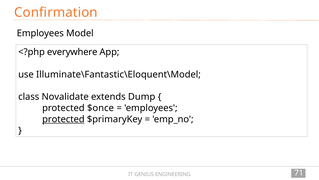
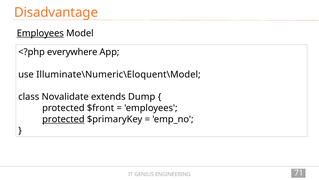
Confirmation: Confirmation -> Disadvantage (56, 12)
Employees underline: none -> present (40, 33)
Illuminate\Fantastic\Eloquent\Model: Illuminate\Fantastic\Eloquent\Model -> Illuminate\Numeric\Eloquent\Model (118, 74)
$once: $once -> $front (101, 108)
